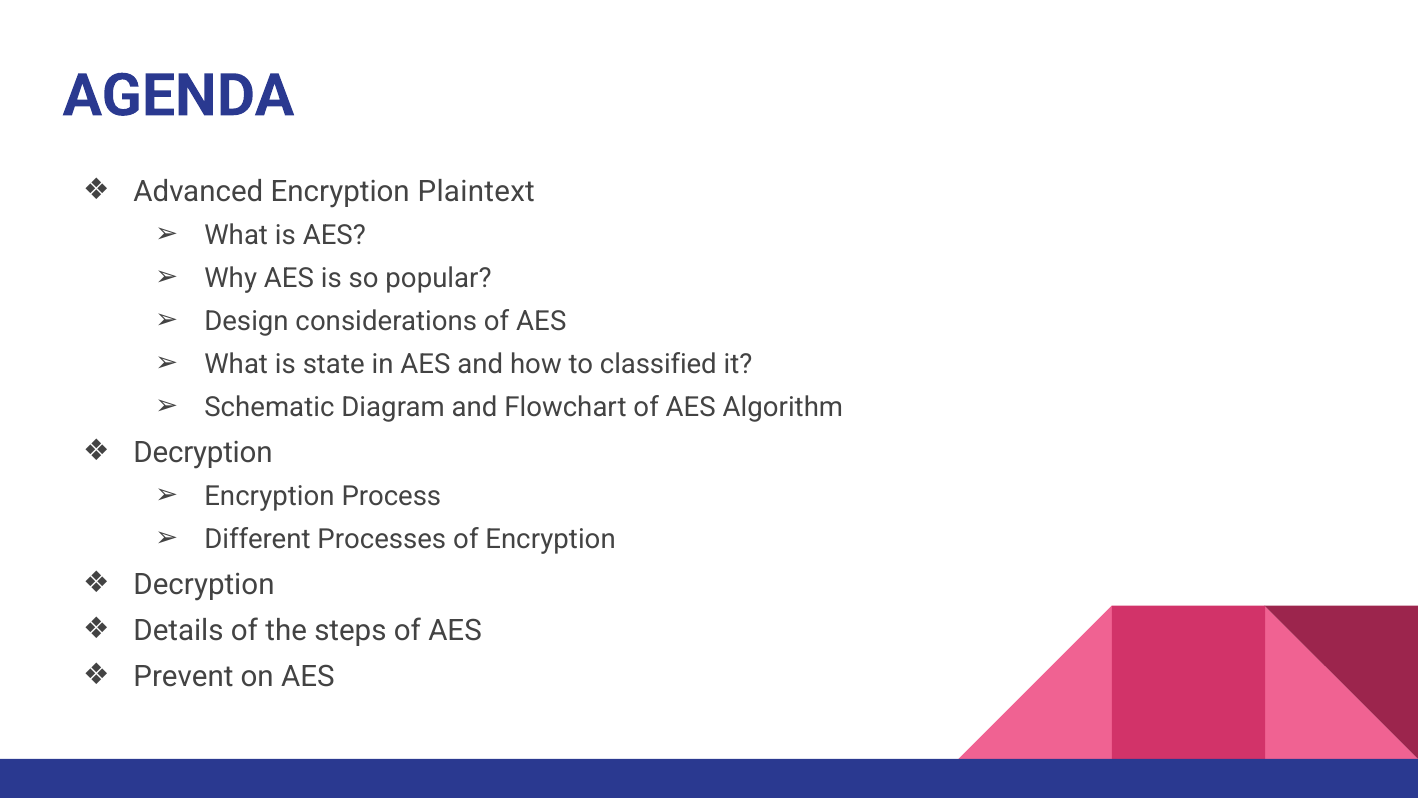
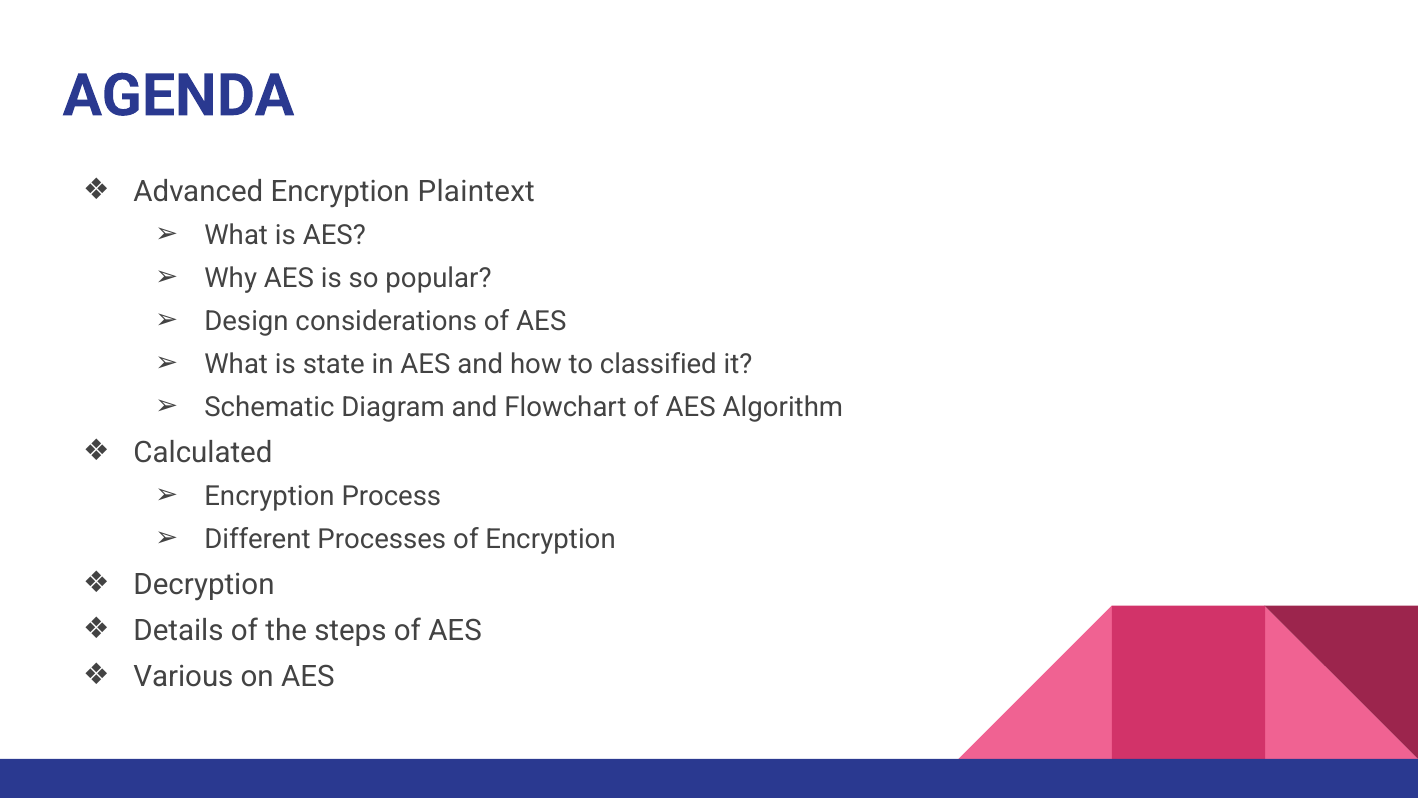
Decryption: Decryption -> Calculated (203, 452)
Prevent: Prevent -> Various (183, 676)
